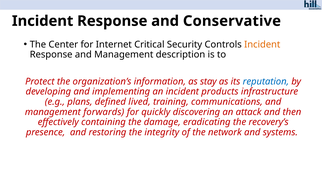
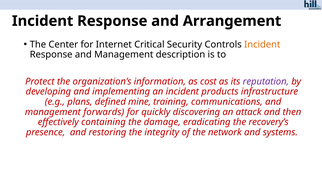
Conservative: Conservative -> Arrangement (232, 21)
stay: stay -> cost (208, 82)
reputation colour: blue -> purple (266, 82)
lived: lived -> mine (140, 102)
